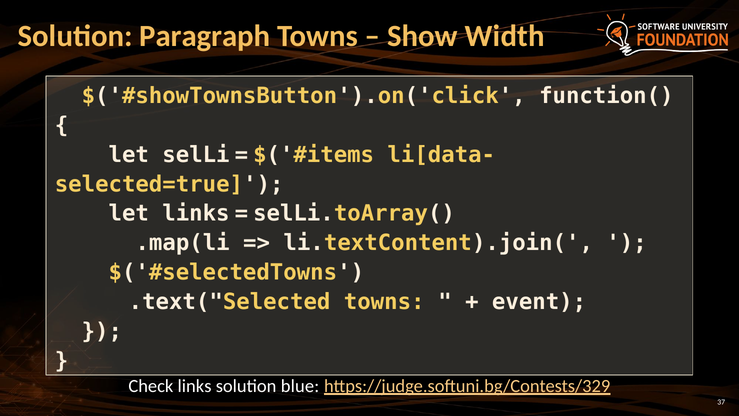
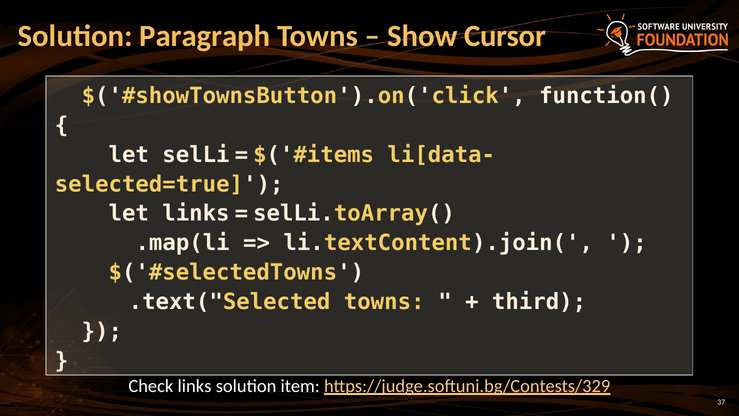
Width: Width -> Cursor (505, 36)
event: event -> third (539, 302)
blue: blue -> item (300, 386)
